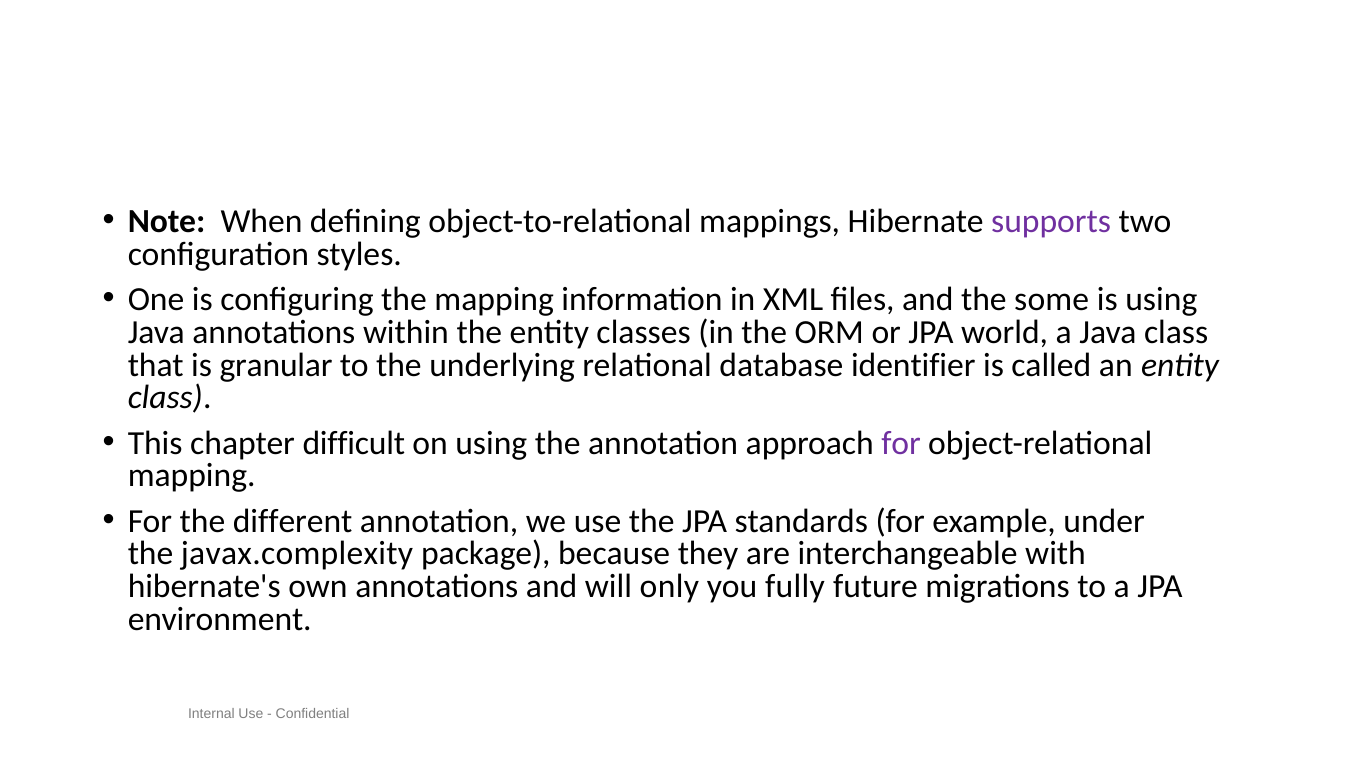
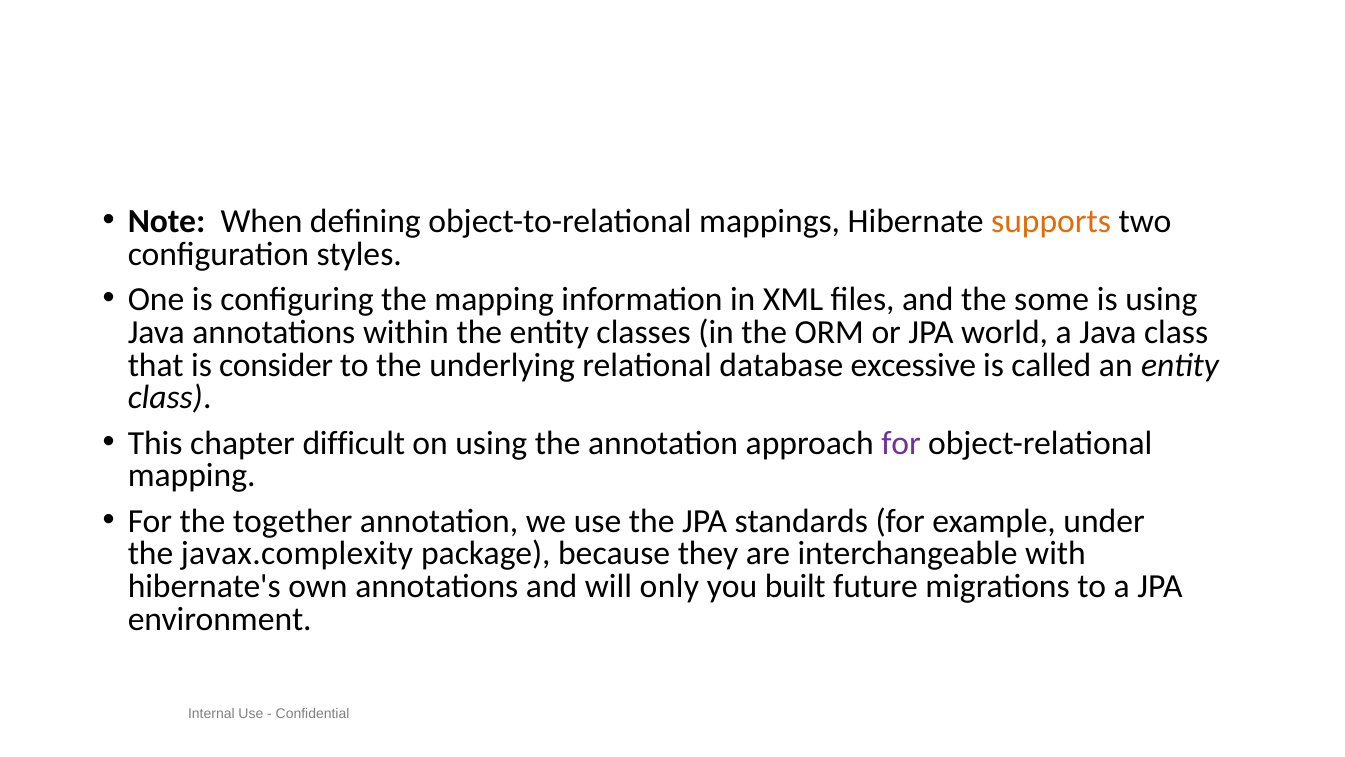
supports colour: purple -> orange (1051, 221)
granular: granular -> consider (276, 365)
identifier: identifier -> excessive (913, 365)
different: different -> together (293, 521)
fully: fully -> built (795, 586)
